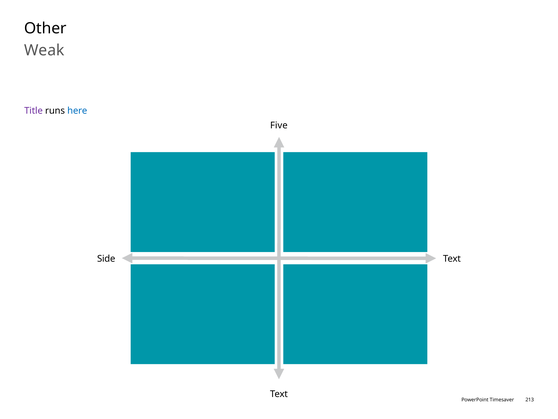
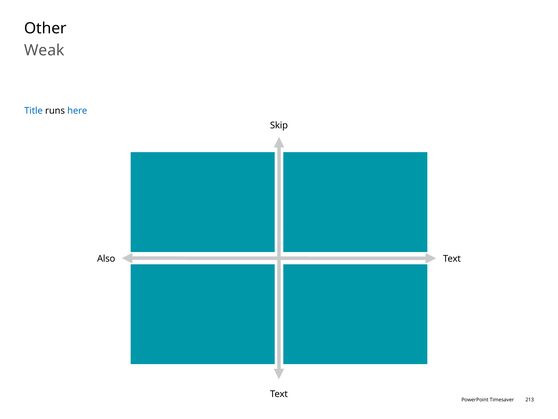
Title colour: purple -> blue (34, 111)
Five: Five -> Skip (279, 125)
Side: Side -> Also (106, 259)
